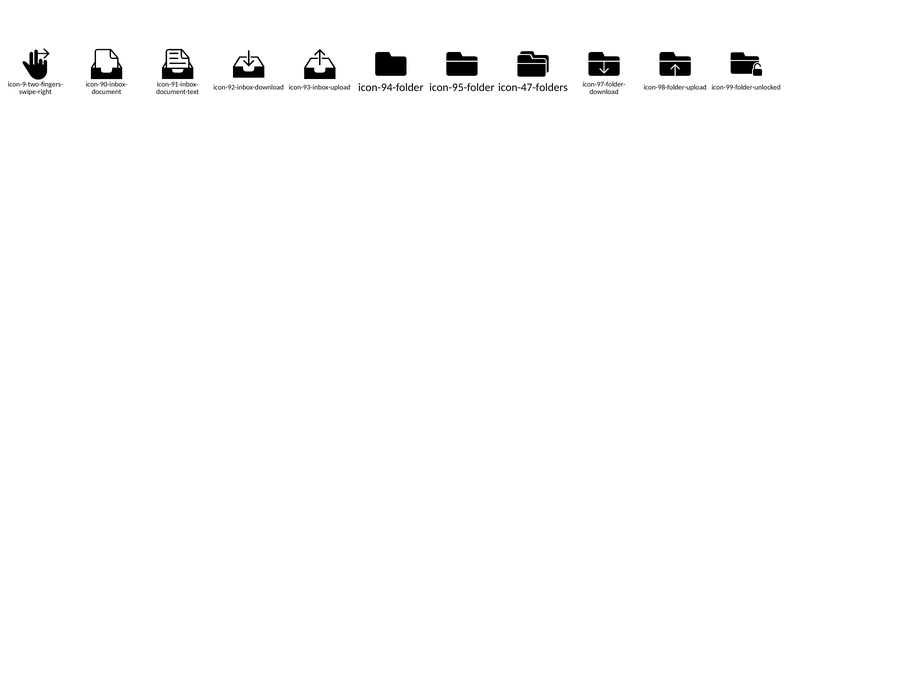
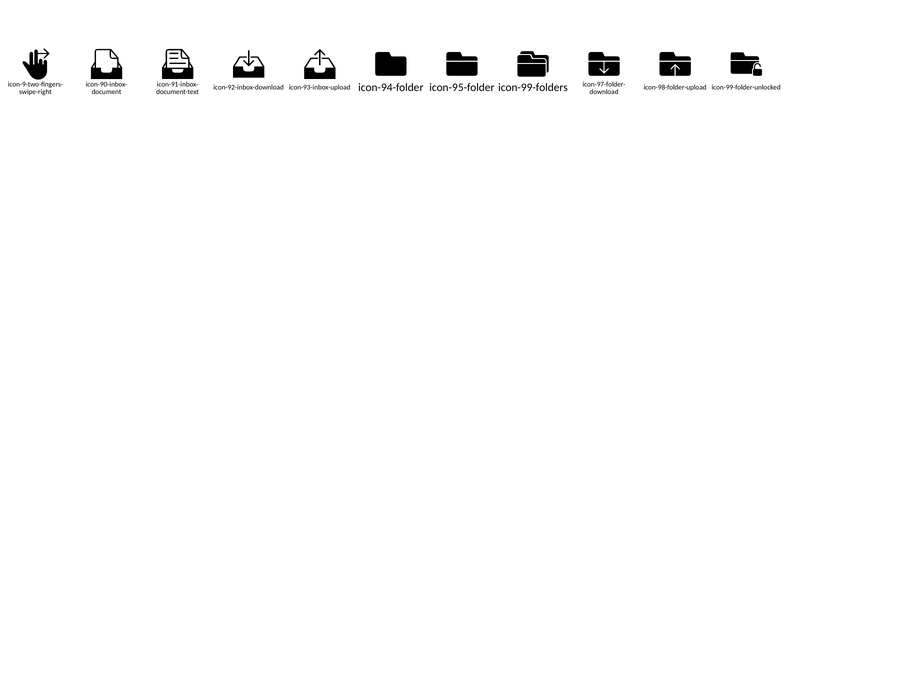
icon-47-folders: icon-47-folders -> icon-99-folders (533, 88)
